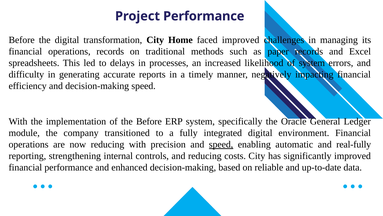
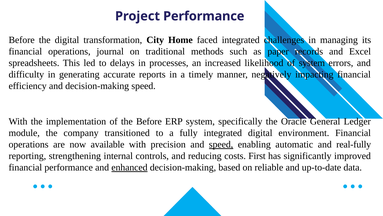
faced improved: improved -> integrated (241, 40)
operations records: records -> journal (110, 51)
now reducing: reducing -> available (108, 144)
costs City: City -> First (257, 156)
enhanced underline: none -> present (129, 167)
